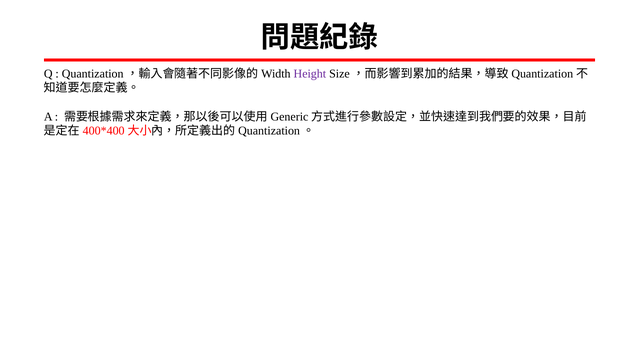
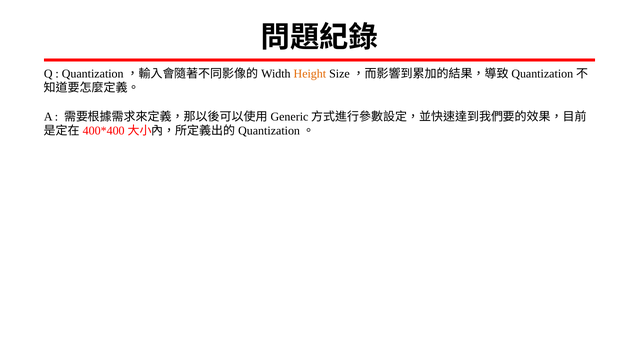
Height colour: purple -> orange (310, 74)
